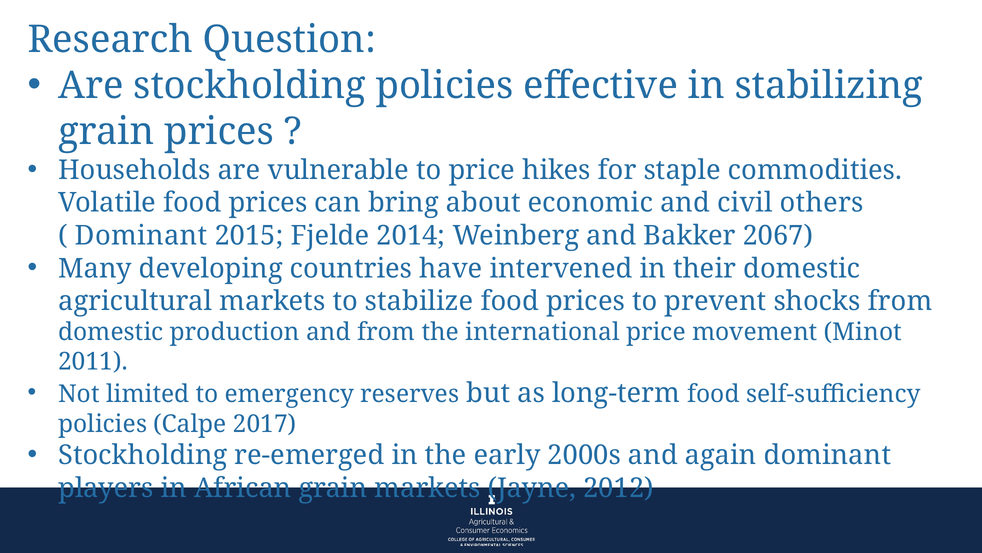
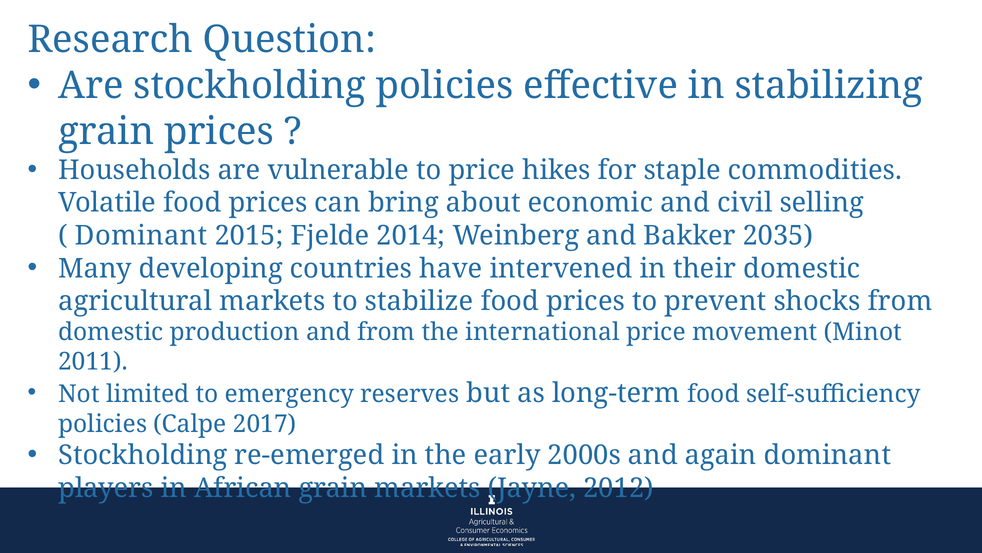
others: others -> selling (822, 203)
2067: 2067 -> 2035 (778, 235)
